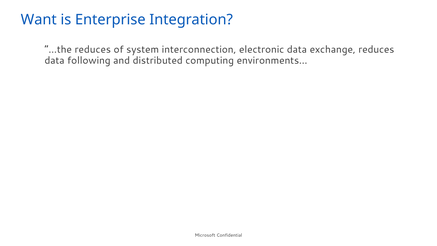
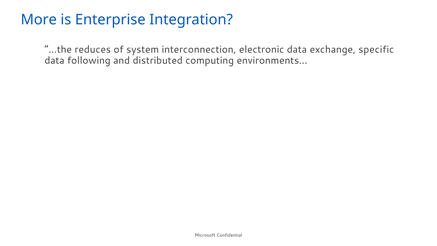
Want: Want -> More (39, 20)
exchange reduces: reduces -> specific (376, 50)
